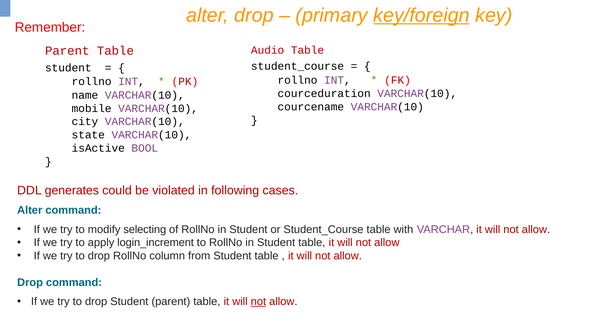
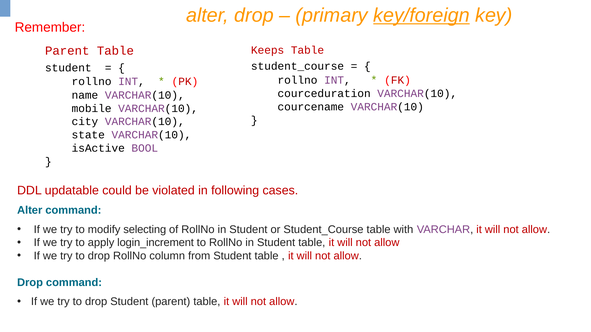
Audio: Audio -> Keeps (268, 50)
generates: generates -> updatable (72, 191)
not underline: present -> none (258, 302)
